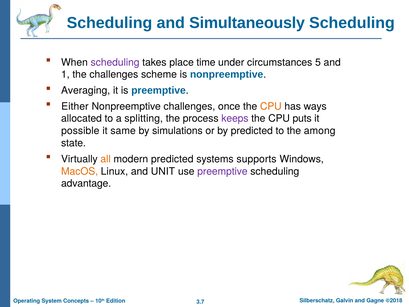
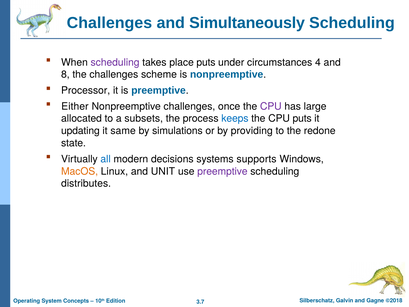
Scheduling: Scheduling -> Challenges (109, 23)
place time: time -> puts (206, 62)
5: 5 -> 4 (318, 62)
1: 1 -> 8 (65, 75)
Averaging: Averaging -> Processor (86, 90)
CPU colour: orange -> purple (271, 106)
ways: ways -> large (315, 106)
splitting: splitting -> subsets (144, 119)
keeps colour: purple -> blue (235, 119)
possible: possible -> updating (80, 131)
by predicted: predicted -> providing (252, 131)
among: among -> redone (320, 131)
all colour: orange -> blue (106, 159)
modern predicted: predicted -> decisions (172, 159)
advantage: advantage -> distributes (86, 183)
